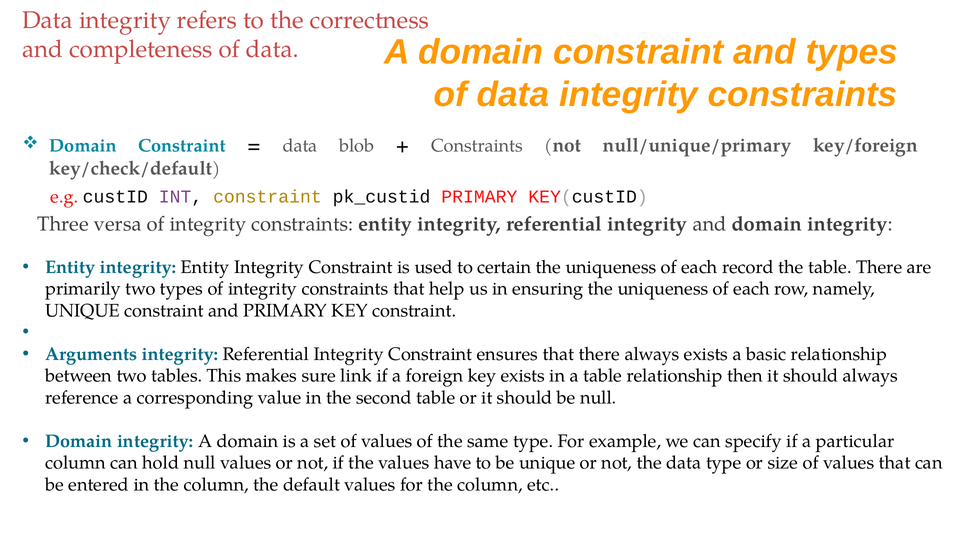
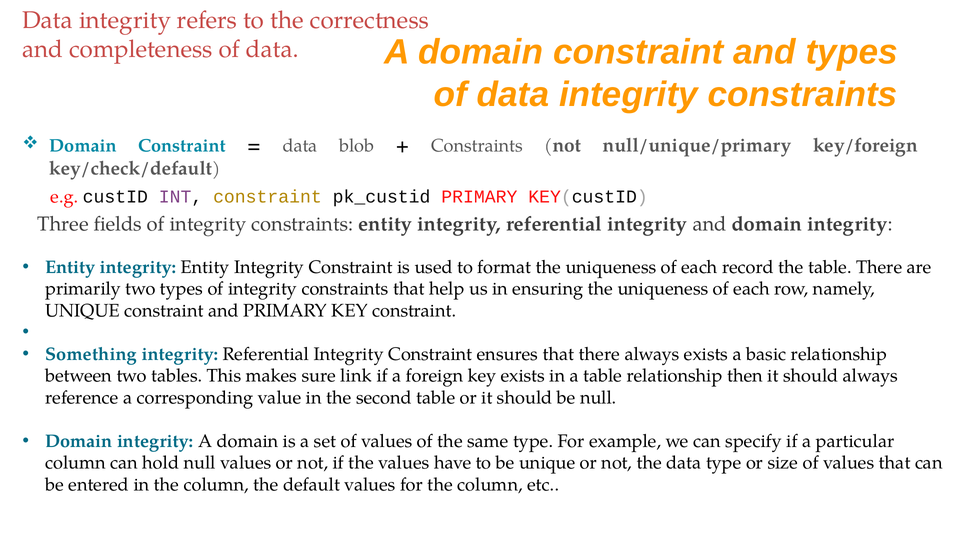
versa: versa -> fields (118, 224)
certain: certain -> format (504, 267)
Arguments: Arguments -> Something (91, 354)
